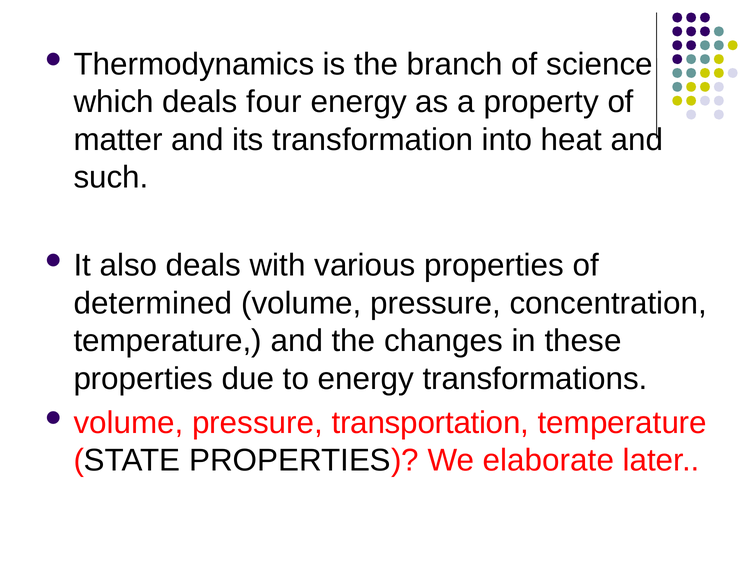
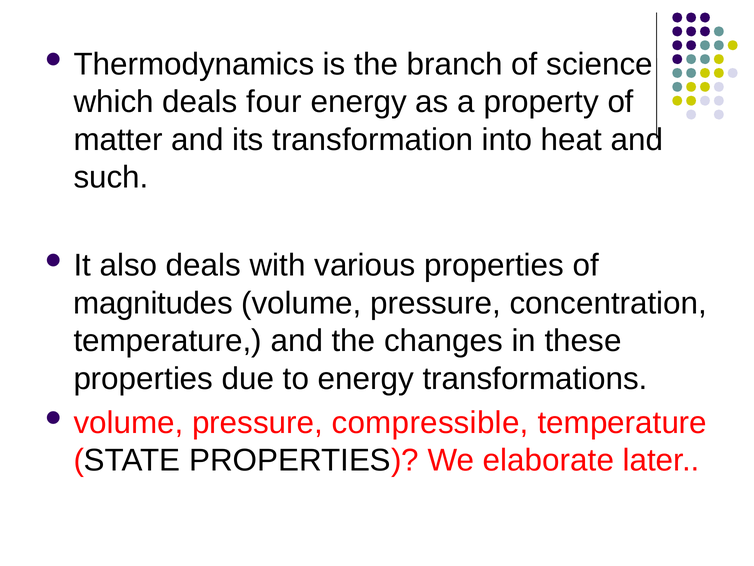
determined: determined -> magnitudes (153, 303)
transportation: transportation -> compressible (430, 422)
